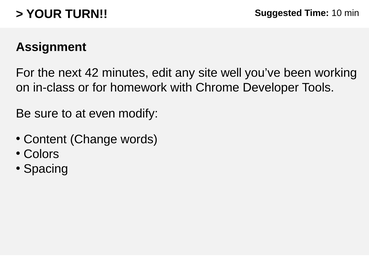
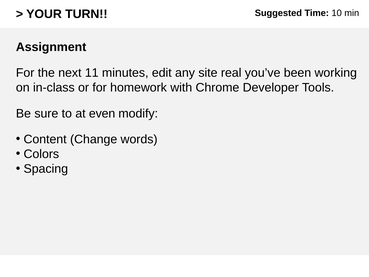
42: 42 -> 11 (92, 73)
well: well -> real (231, 73)
